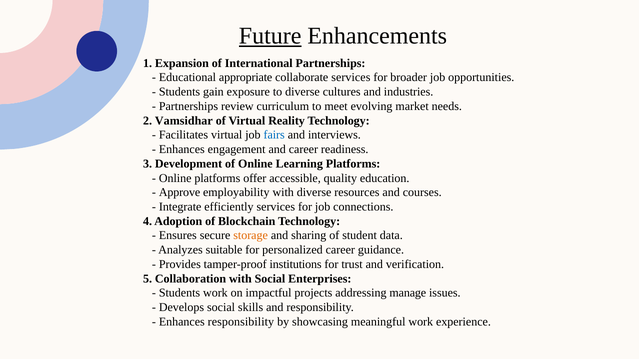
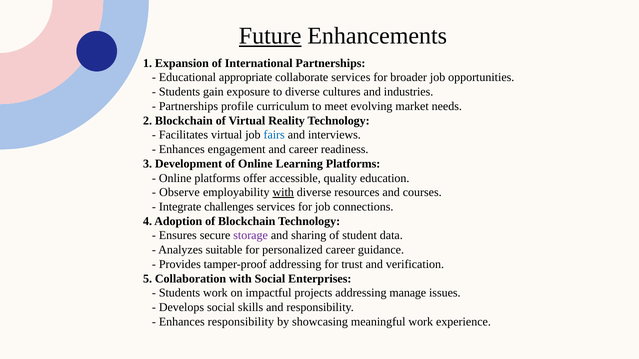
review: review -> profile (237, 106)
2 Vamsidhar: Vamsidhar -> Blockchain (184, 121)
Approve: Approve -> Observe (179, 193)
with underline: none -> present (283, 193)
efficiently: efficiently -> challenges (229, 207)
storage colour: orange -> purple (251, 236)
tamper-proof institutions: institutions -> addressing (296, 265)
